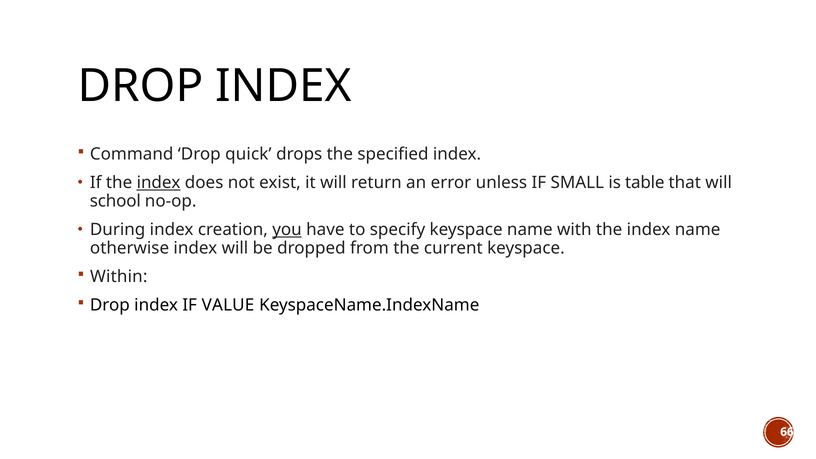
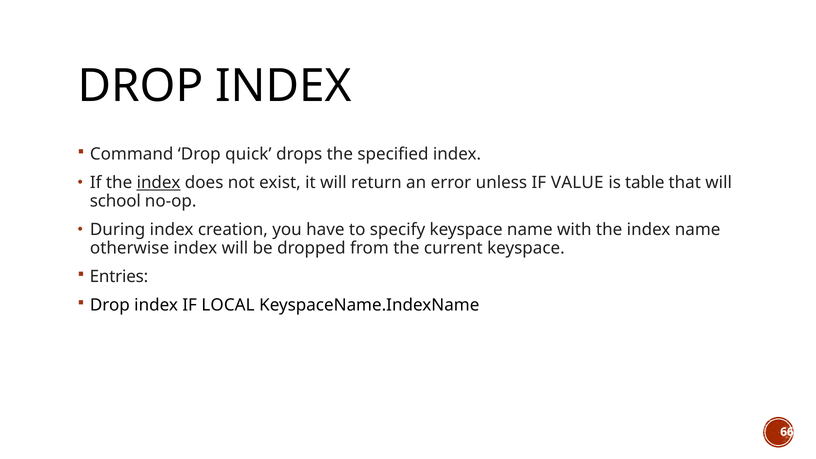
SMALL: SMALL -> VALUE (577, 183)
you underline: present -> none (287, 230)
Within: Within -> Entries (119, 277)
VALUE: VALUE -> LOCAL (228, 305)
